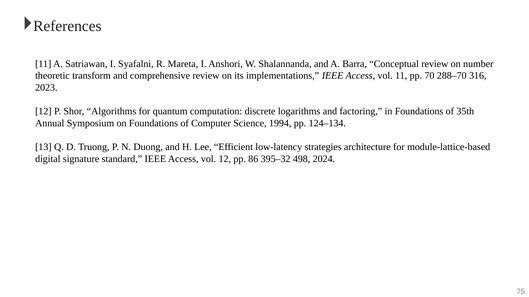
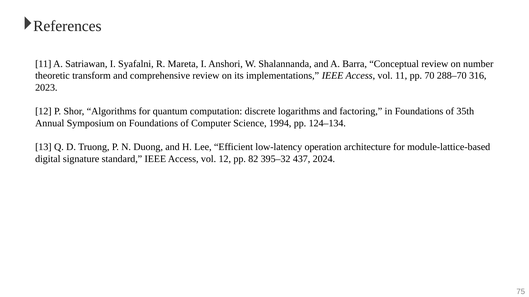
strategies: strategies -> operation (323, 147)
86: 86 -> 82 (253, 159)
498: 498 -> 437 (302, 159)
